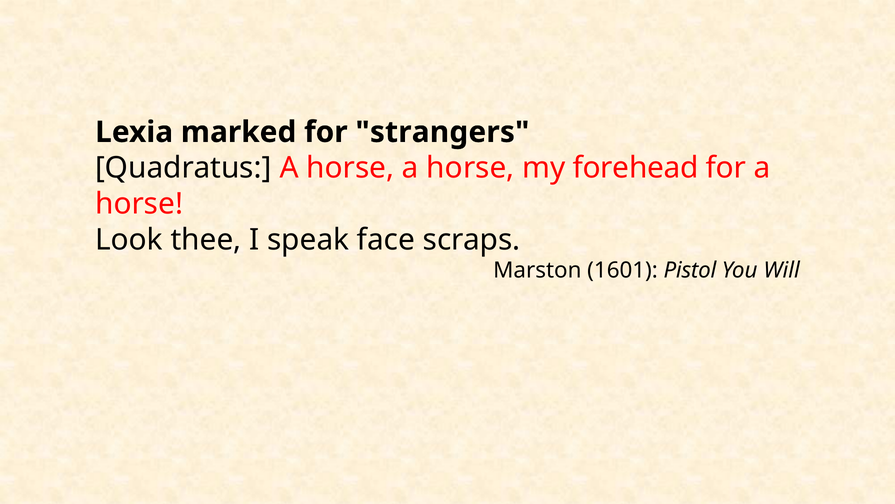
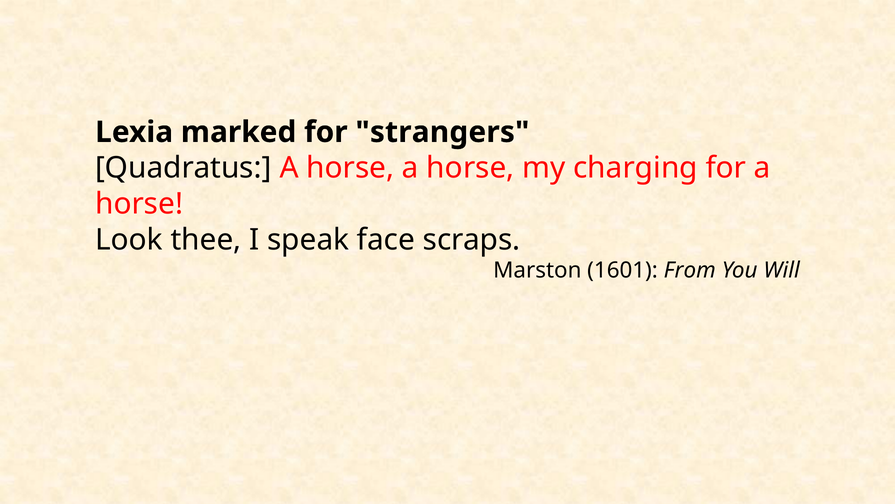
forehead: forehead -> charging (635, 168)
Pistol: Pistol -> From (690, 270)
